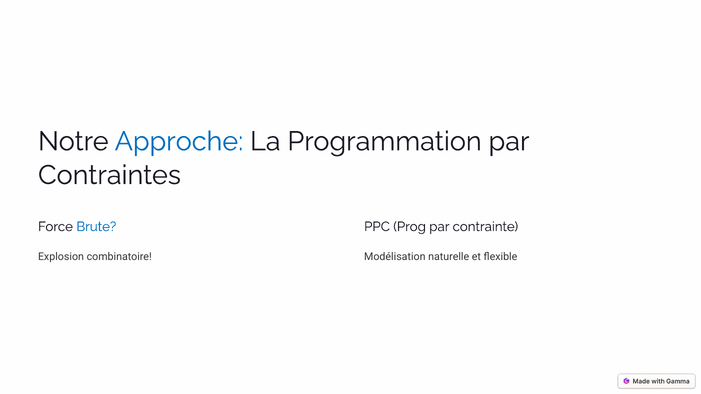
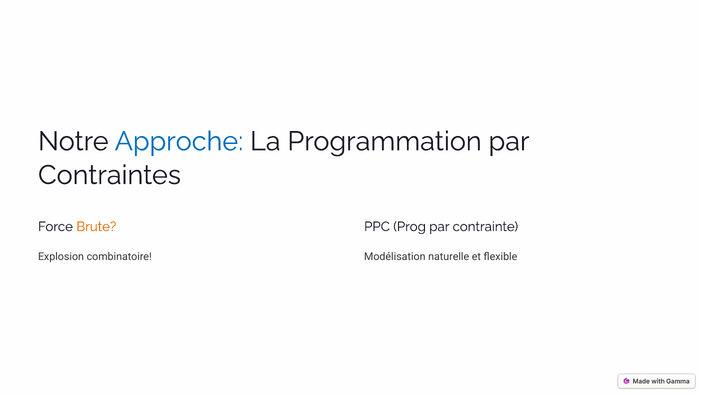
Brute colour: blue -> orange (96, 227)
